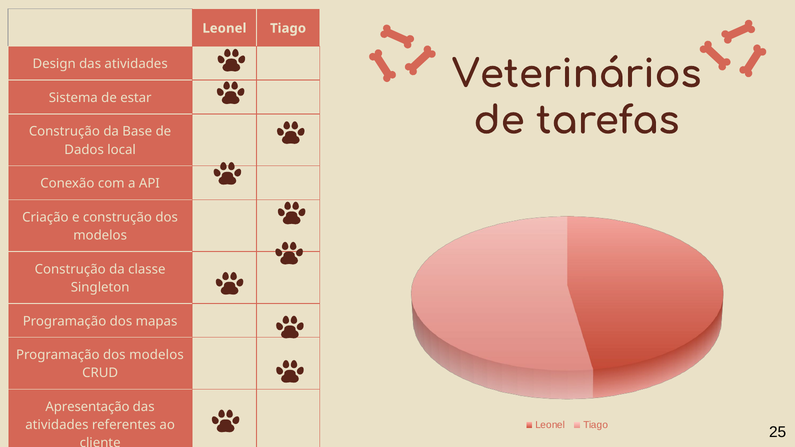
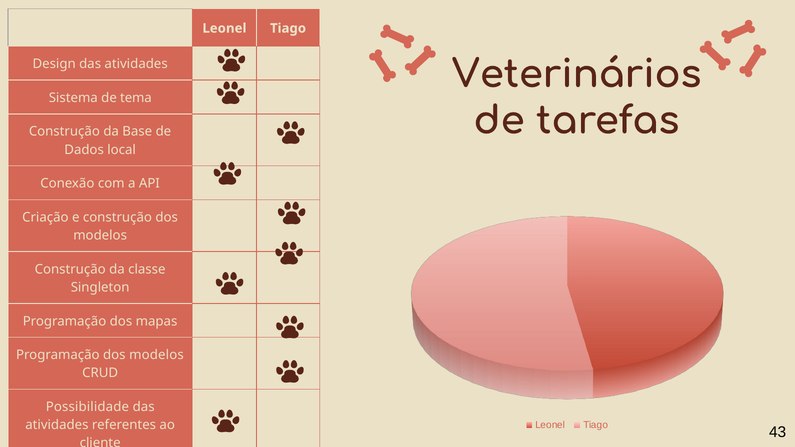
estar: estar -> tema (136, 98)
Apresentação: Apresentação -> Possibilidade (87, 407)
25: 25 -> 43 (778, 432)
